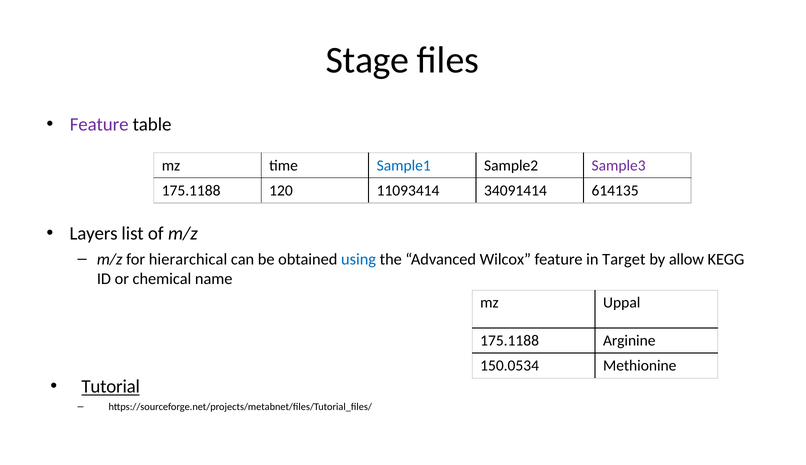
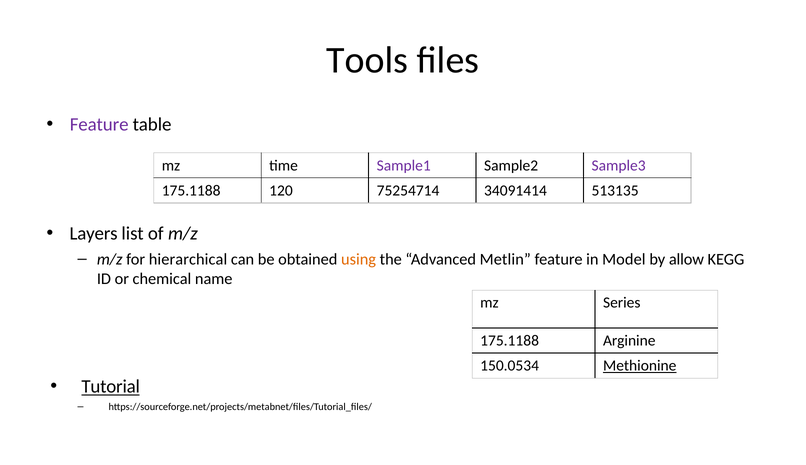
Stage: Stage -> Tools (367, 60)
Sample1 colour: blue -> purple (404, 165)
11093414: 11093414 -> 75254714 (408, 191)
614135: 614135 -> 513135 (615, 191)
using colour: blue -> orange (359, 259)
Wilcox: Wilcox -> Metlin (505, 259)
Target: Target -> Model (624, 259)
Uppal: Uppal -> Series (622, 303)
Methionine underline: none -> present (640, 366)
